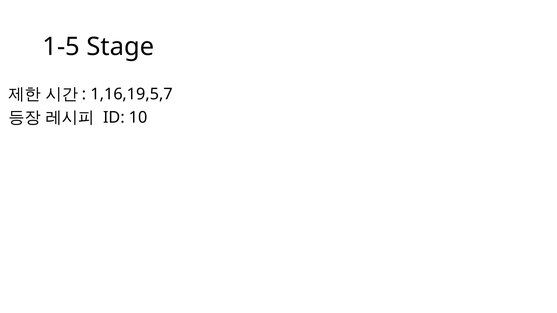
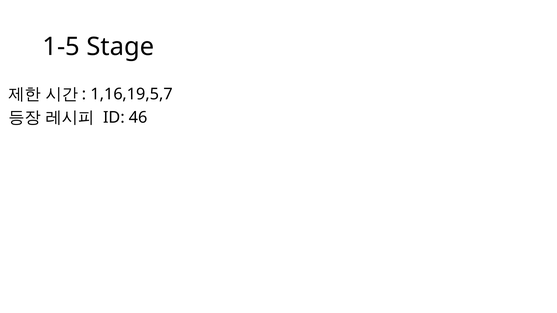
10: 10 -> 46 (138, 117)
